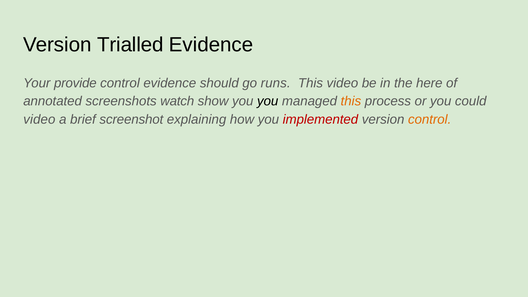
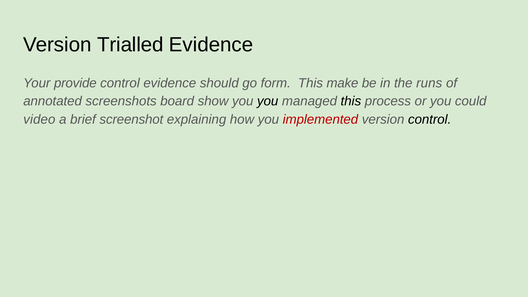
runs: runs -> form (276, 83)
This video: video -> make (342, 83)
here: here -> runs (429, 83)
watch: watch -> board (177, 101)
this colour: orange -> black (351, 101)
control colour: orange -> black (430, 119)
